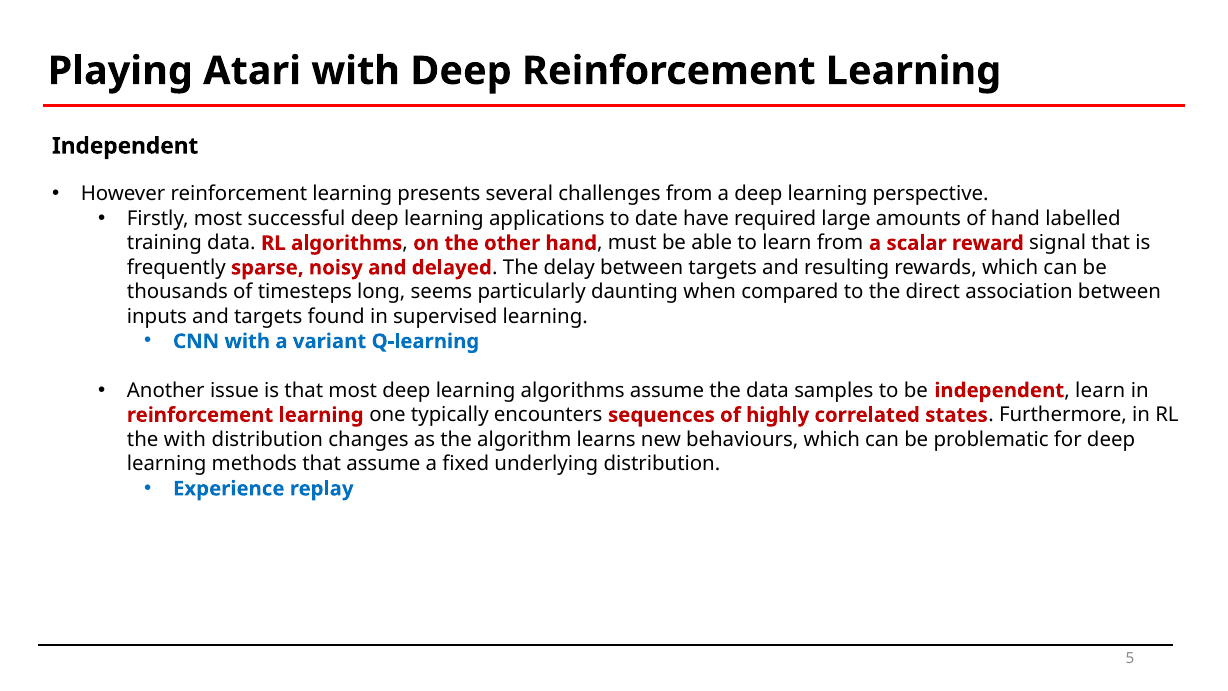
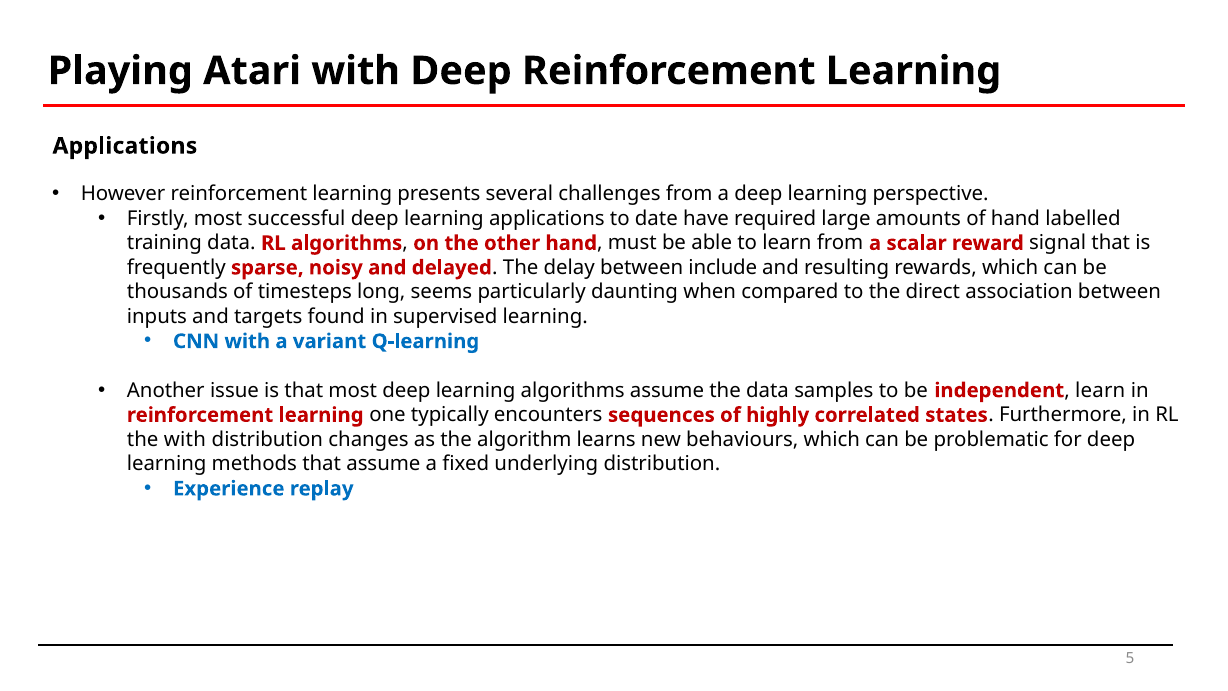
Independent: Independent -> Applications (125, 146)
between targets: targets -> include (723, 268)
